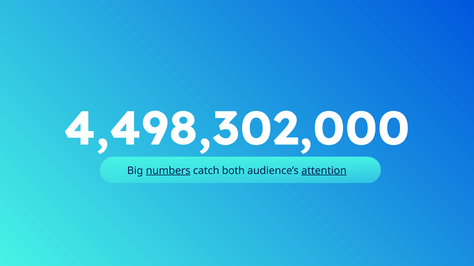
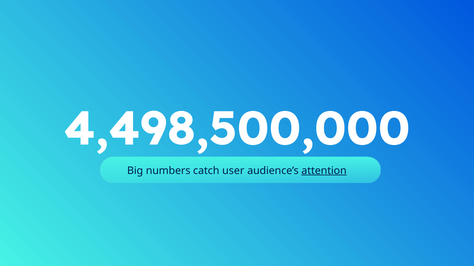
4,498,302,000: 4,498,302,000 -> 4,498,500,000 (237, 129)
numbers underline: present -> none (168, 171)
both: both -> user (233, 171)
